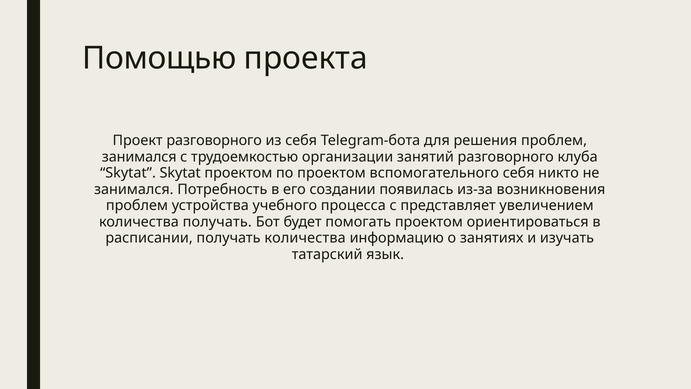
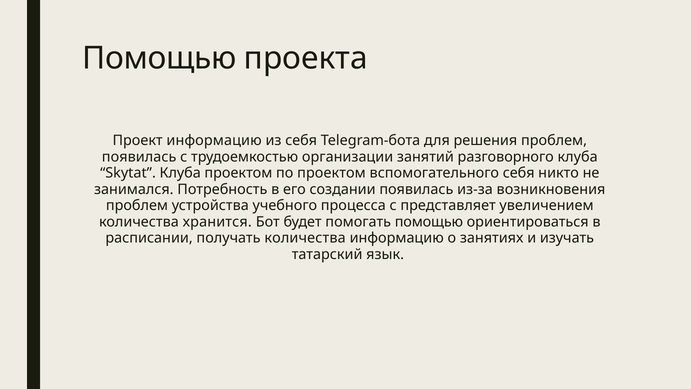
Проект разговорного: разговорного -> информацию (214, 140)
занимался: занимался -> появилась (139, 157)
Skytat Skytat: Skytat -> Клуба (180, 173)
количества получать: получать -> хранится (217, 222)
помогать проектом: проектом -> помощью (429, 222)
